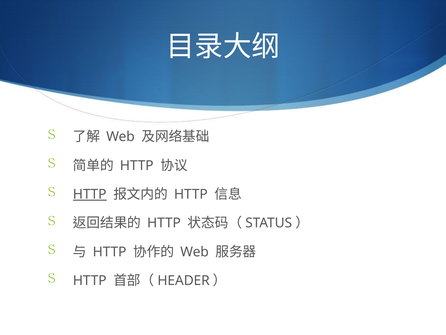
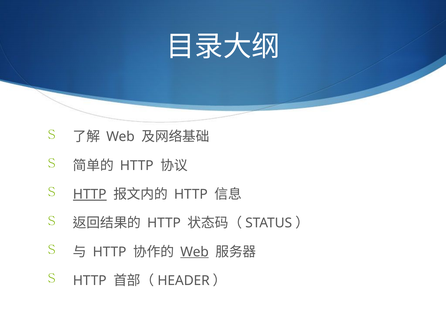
Web underline: none -> present (195, 251)
